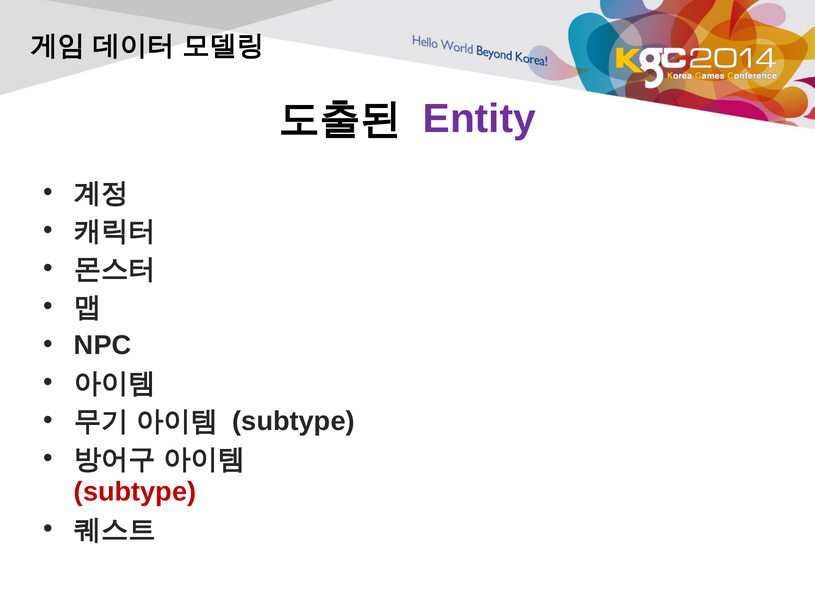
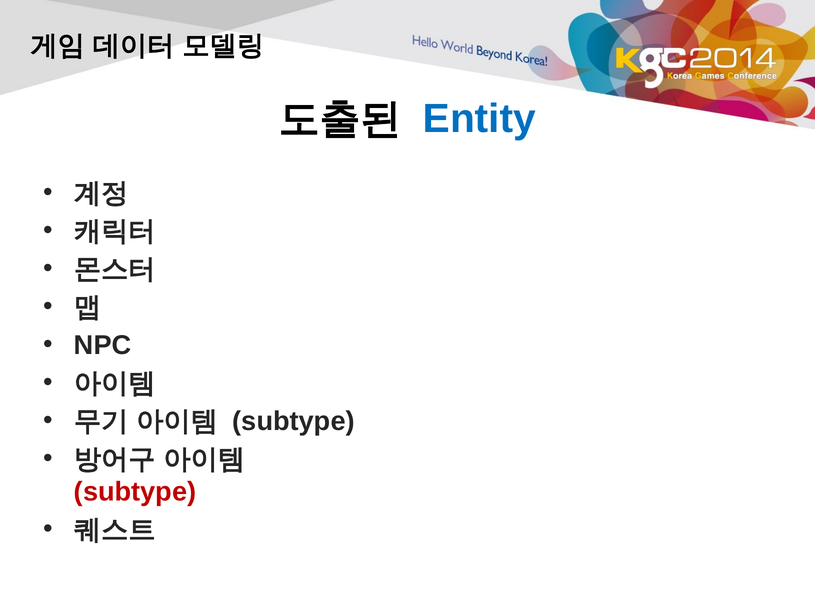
Entity colour: purple -> blue (479, 119)
